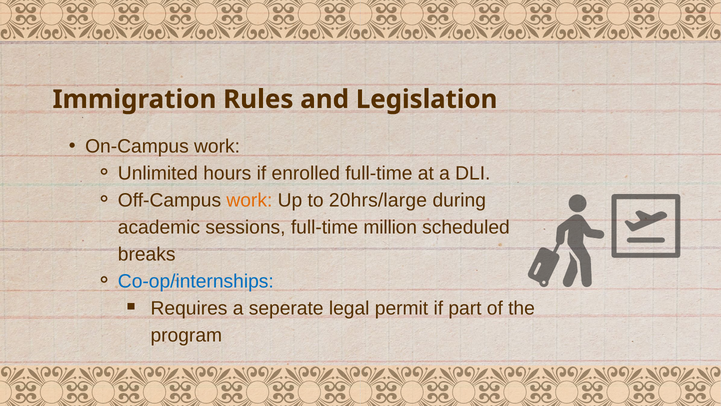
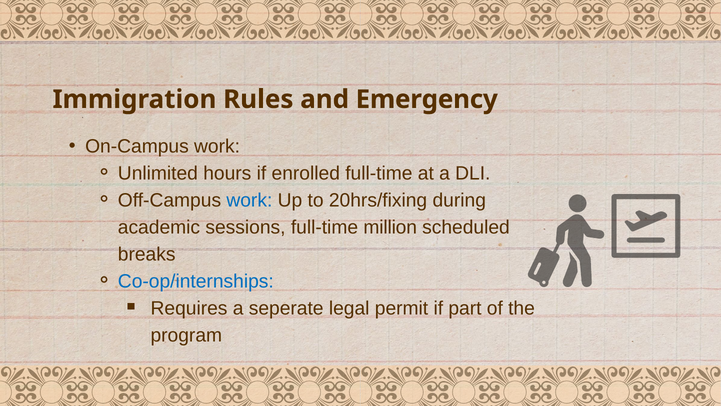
Legislation: Legislation -> Emergency (427, 99)
work colour: orange -> blue (249, 200)
20hrs/large: 20hrs/large -> 20hrs/fixing (378, 200)
